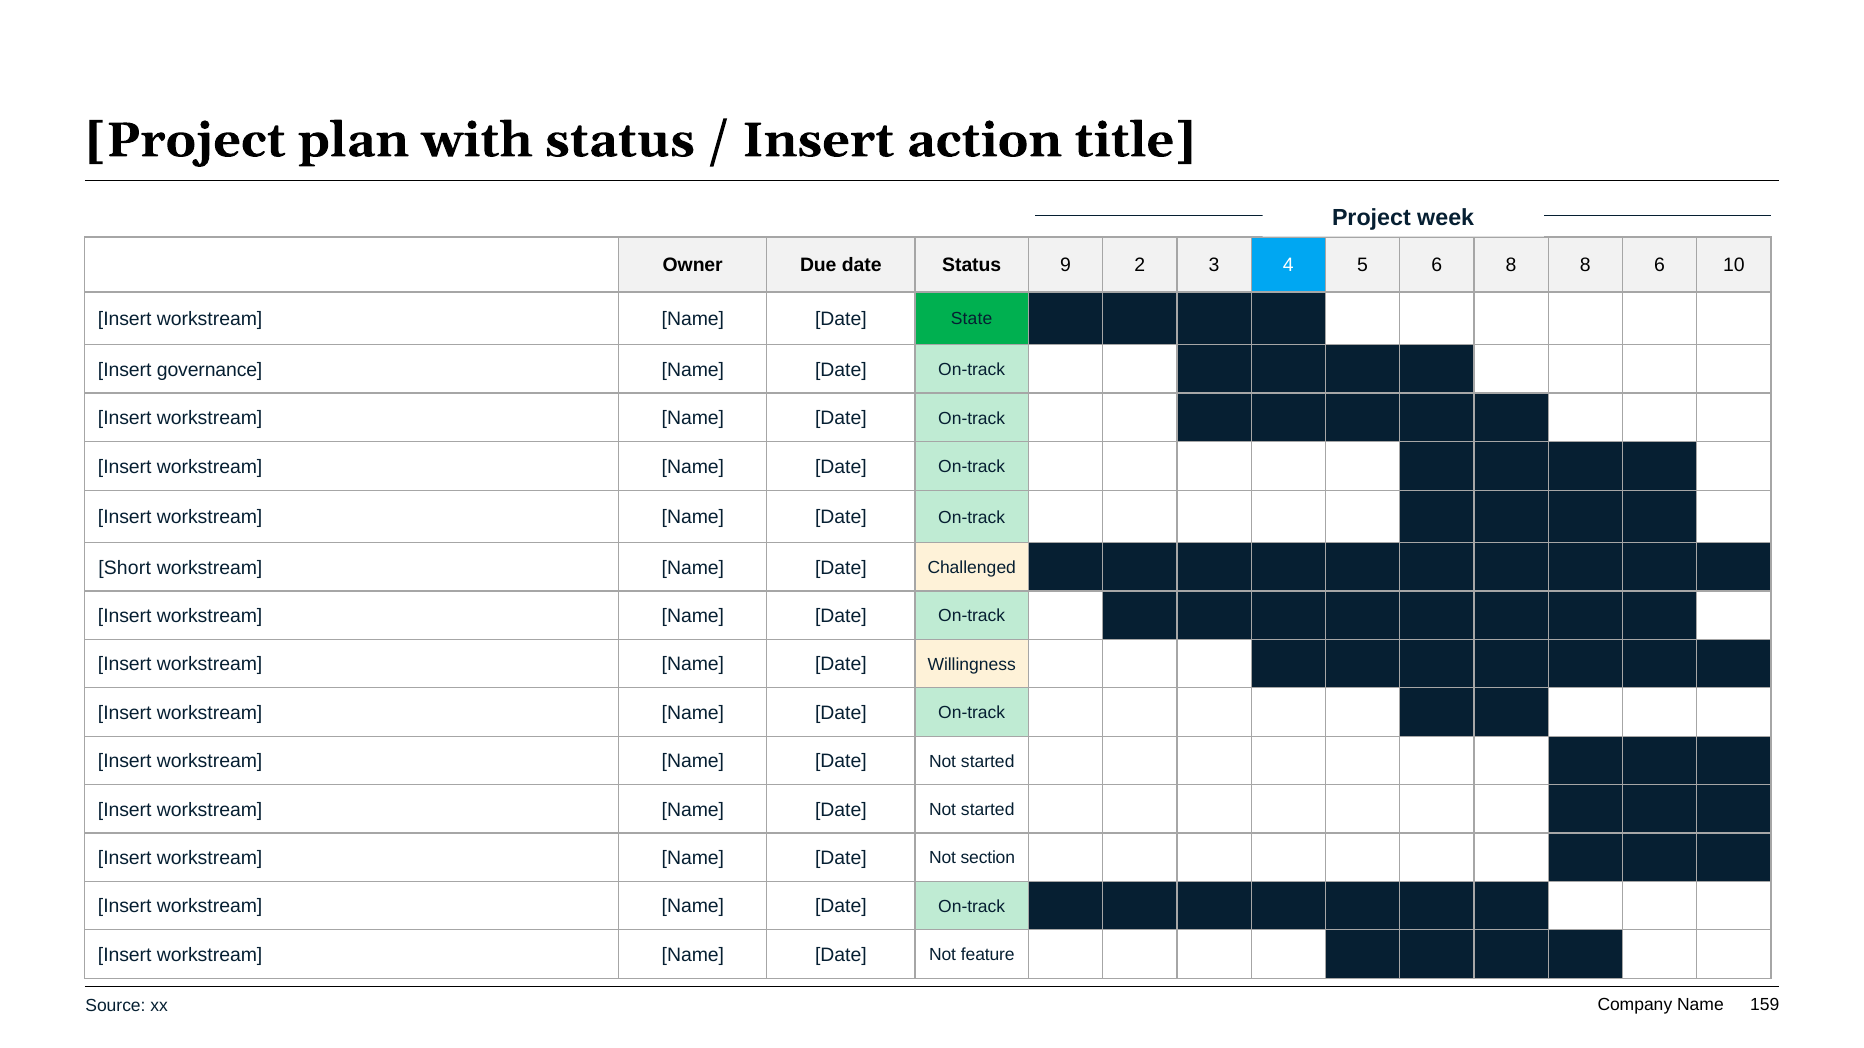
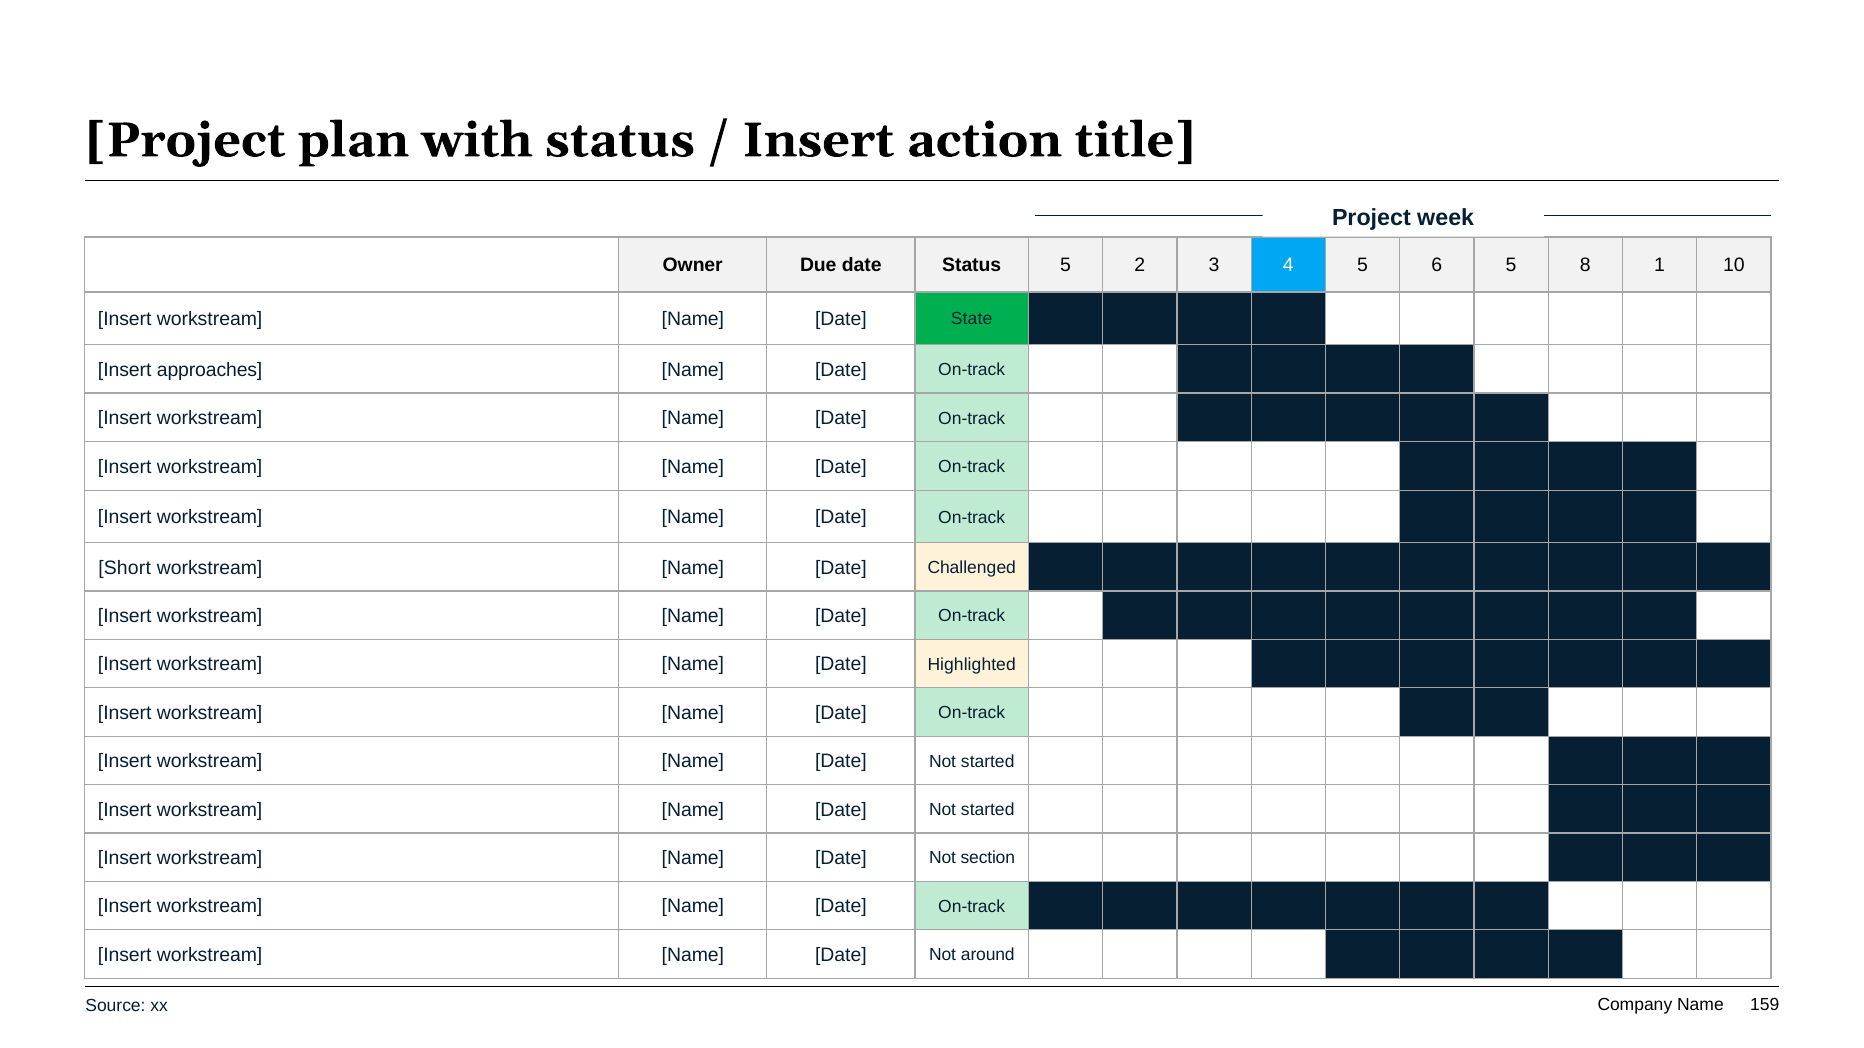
Status 9: 9 -> 5 (1066, 265)
6 8: 8 -> 5 (1511, 265)
8 6: 6 -> 1 (1660, 265)
governance: governance -> approaches (210, 370)
Willingness: Willingness -> Highlighted (972, 665)
feature: feature -> around (988, 955)
